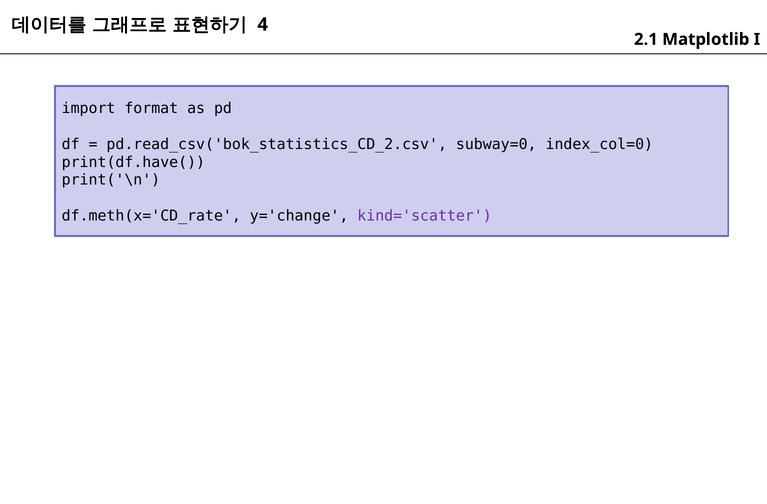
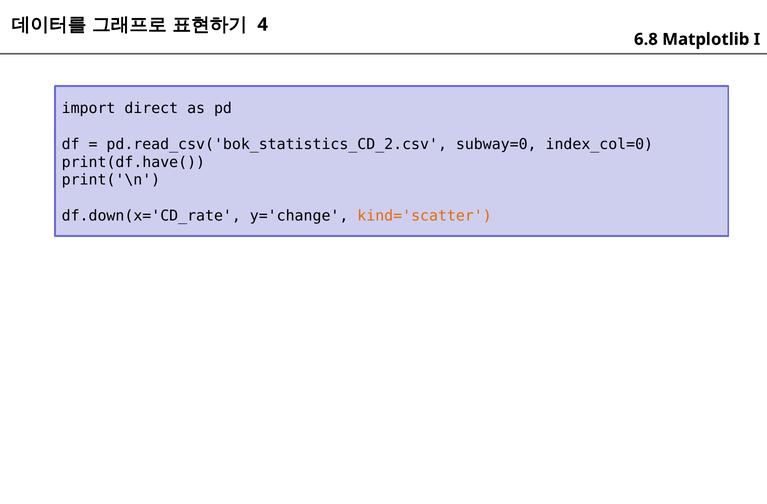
2.1: 2.1 -> 6.8 (646, 39)
format: format -> direct (151, 108)
df.meth(x='CD_rate: df.meth(x='CD_rate -> df.down(x='CD_rate (151, 216)
kind='scatter colour: purple -> orange (425, 216)
